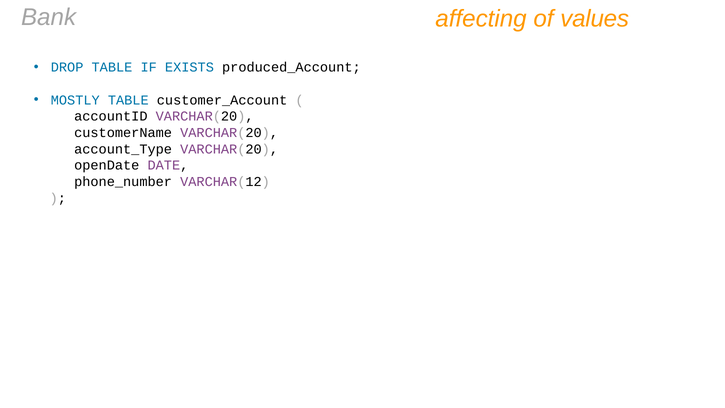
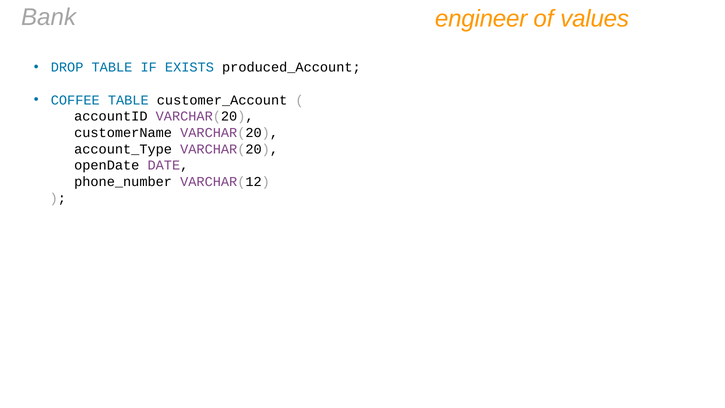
affecting: affecting -> engineer (481, 19)
MOSTLY: MOSTLY -> COFFEE (75, 100)
